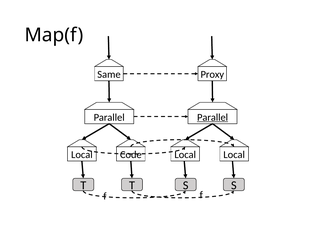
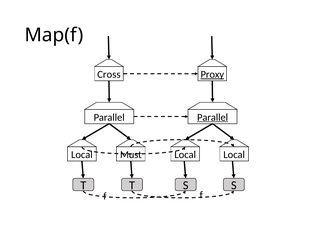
Same: Same -> Cross (109, 74)
Proxy underline: none -> present (212, 74)
Code: Code -> Must (131, 154)
